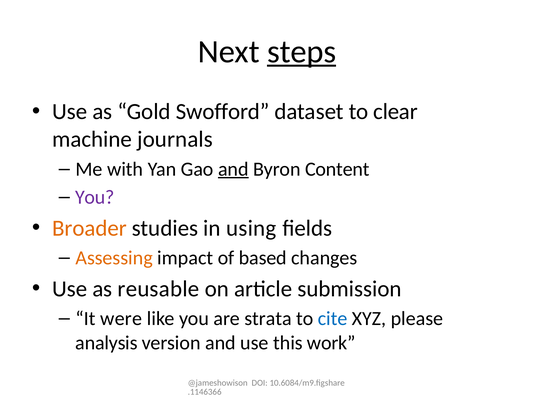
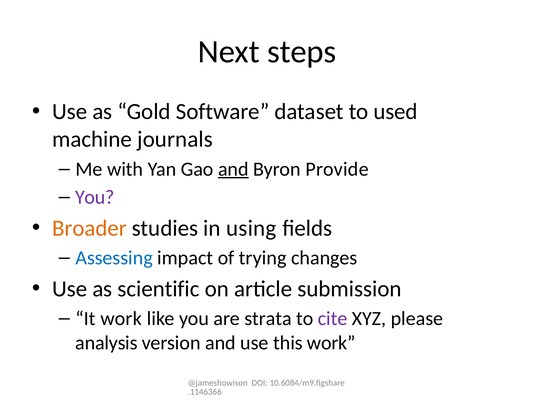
steps underline: present -> none (302, 52)
Swofford: Swofford -> Software (223, 112)
clear: clear -> used (396, 112)
Content: Content -> Provide (337, 169)
Assessing colour: orange -> blue (114, 258)
based: based -> trying (263, 258)
reusable: reusable -> scientific (159, 288)
It were: were -> work (121, 318)
cite colour: blue -> purple (333, 318)
